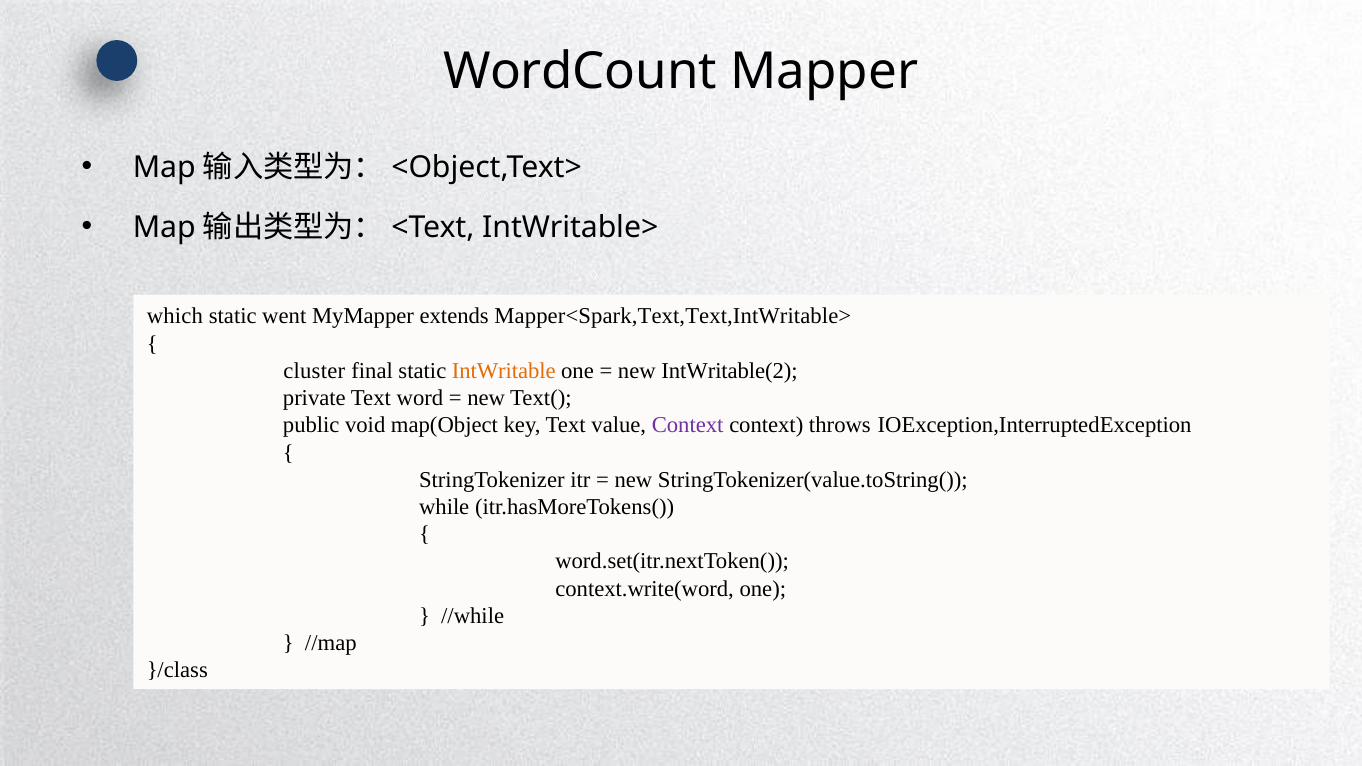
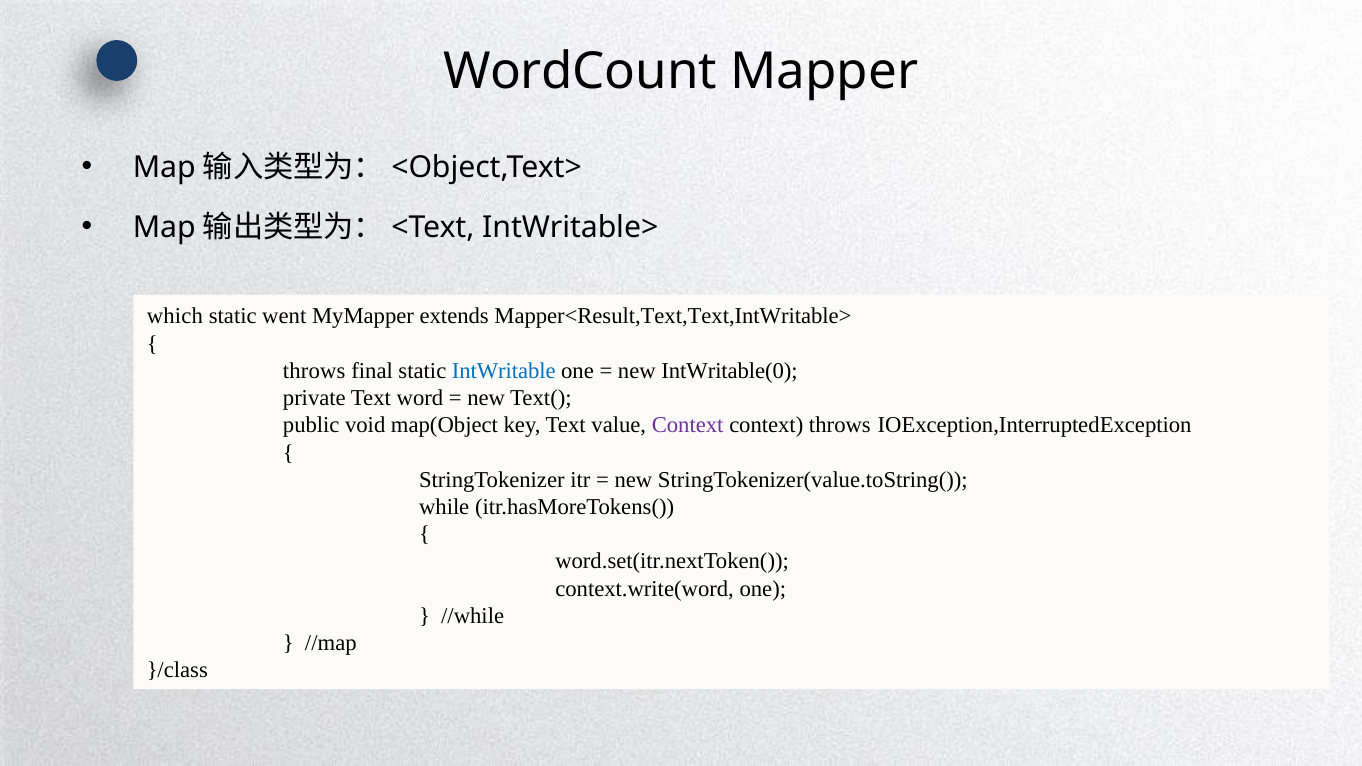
Mapper<Spark,Text,Text,IntWritable>: Mapper<Spark,Text,Text,IntWritable> -> Mapper<Result,Text,Text,IntWritable> (673, 316)
cluster: cluster -> throws (314, 371)
IntWritable colour: orange -> blue (504, 371)
IntWritable(2: IntWritable(2 -> IntWritable(0 (730, 371)
